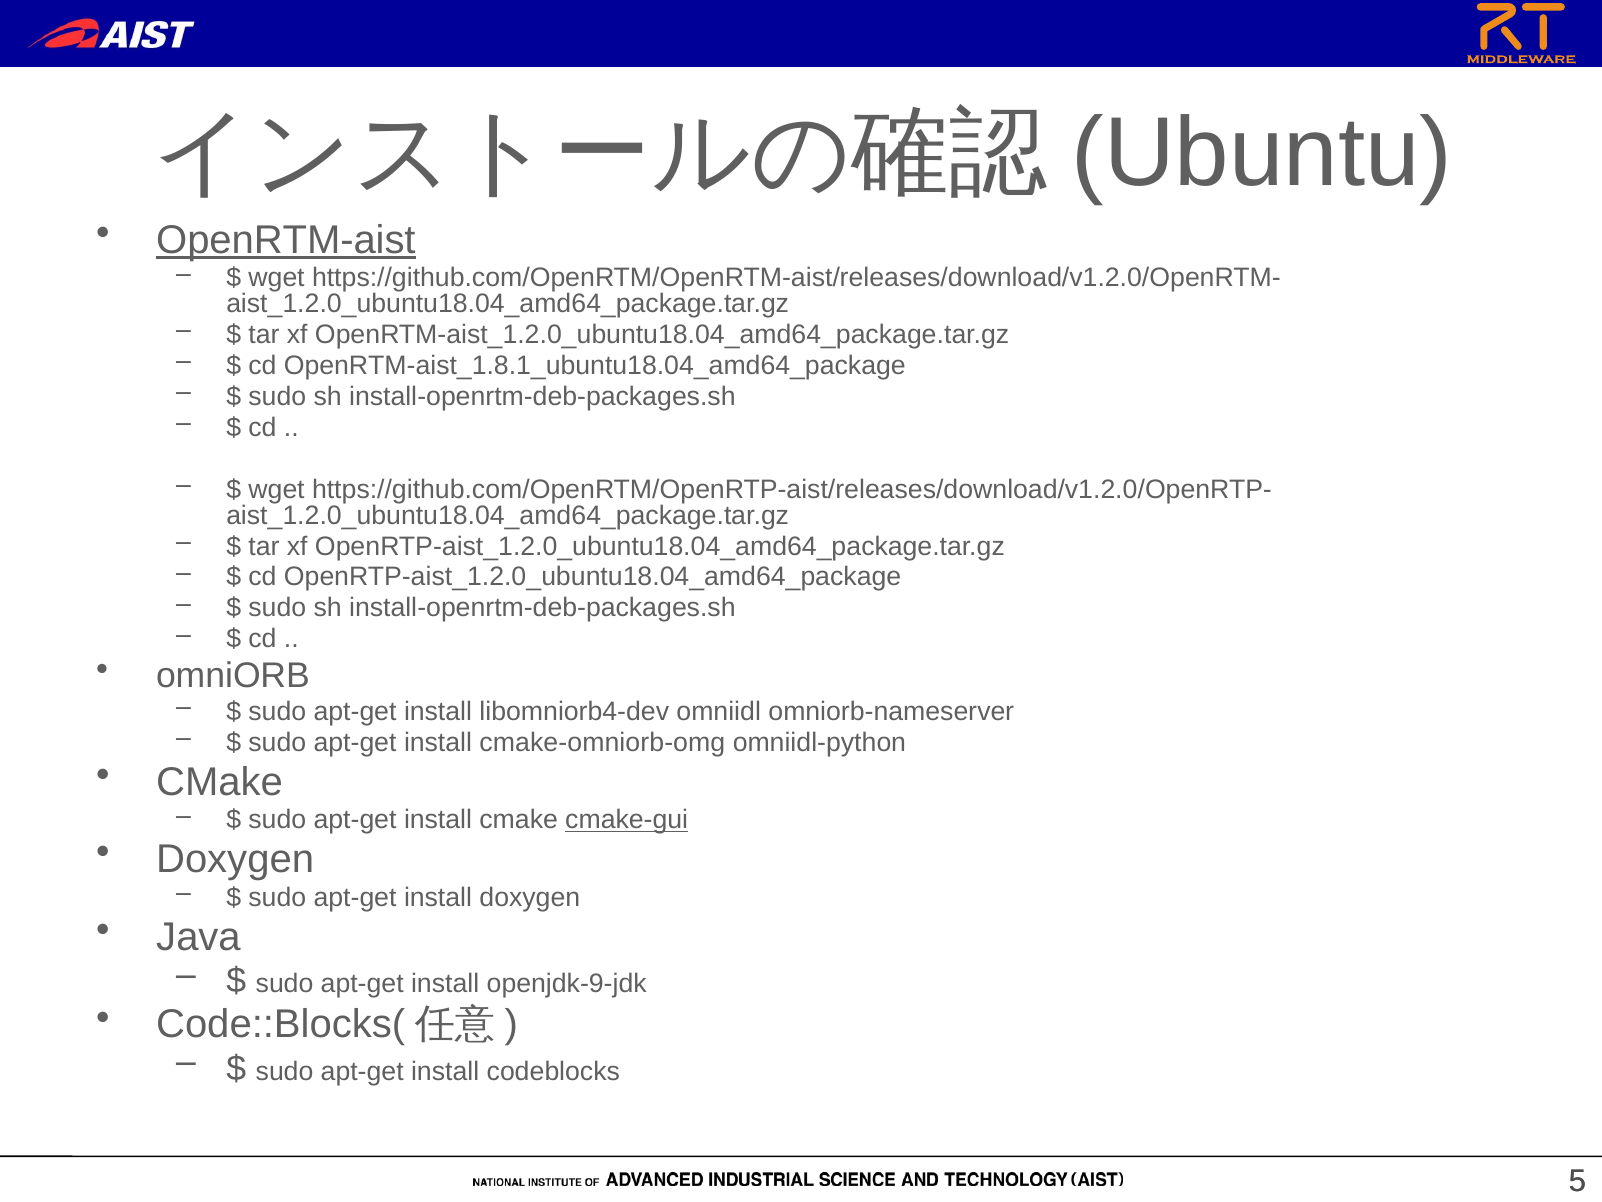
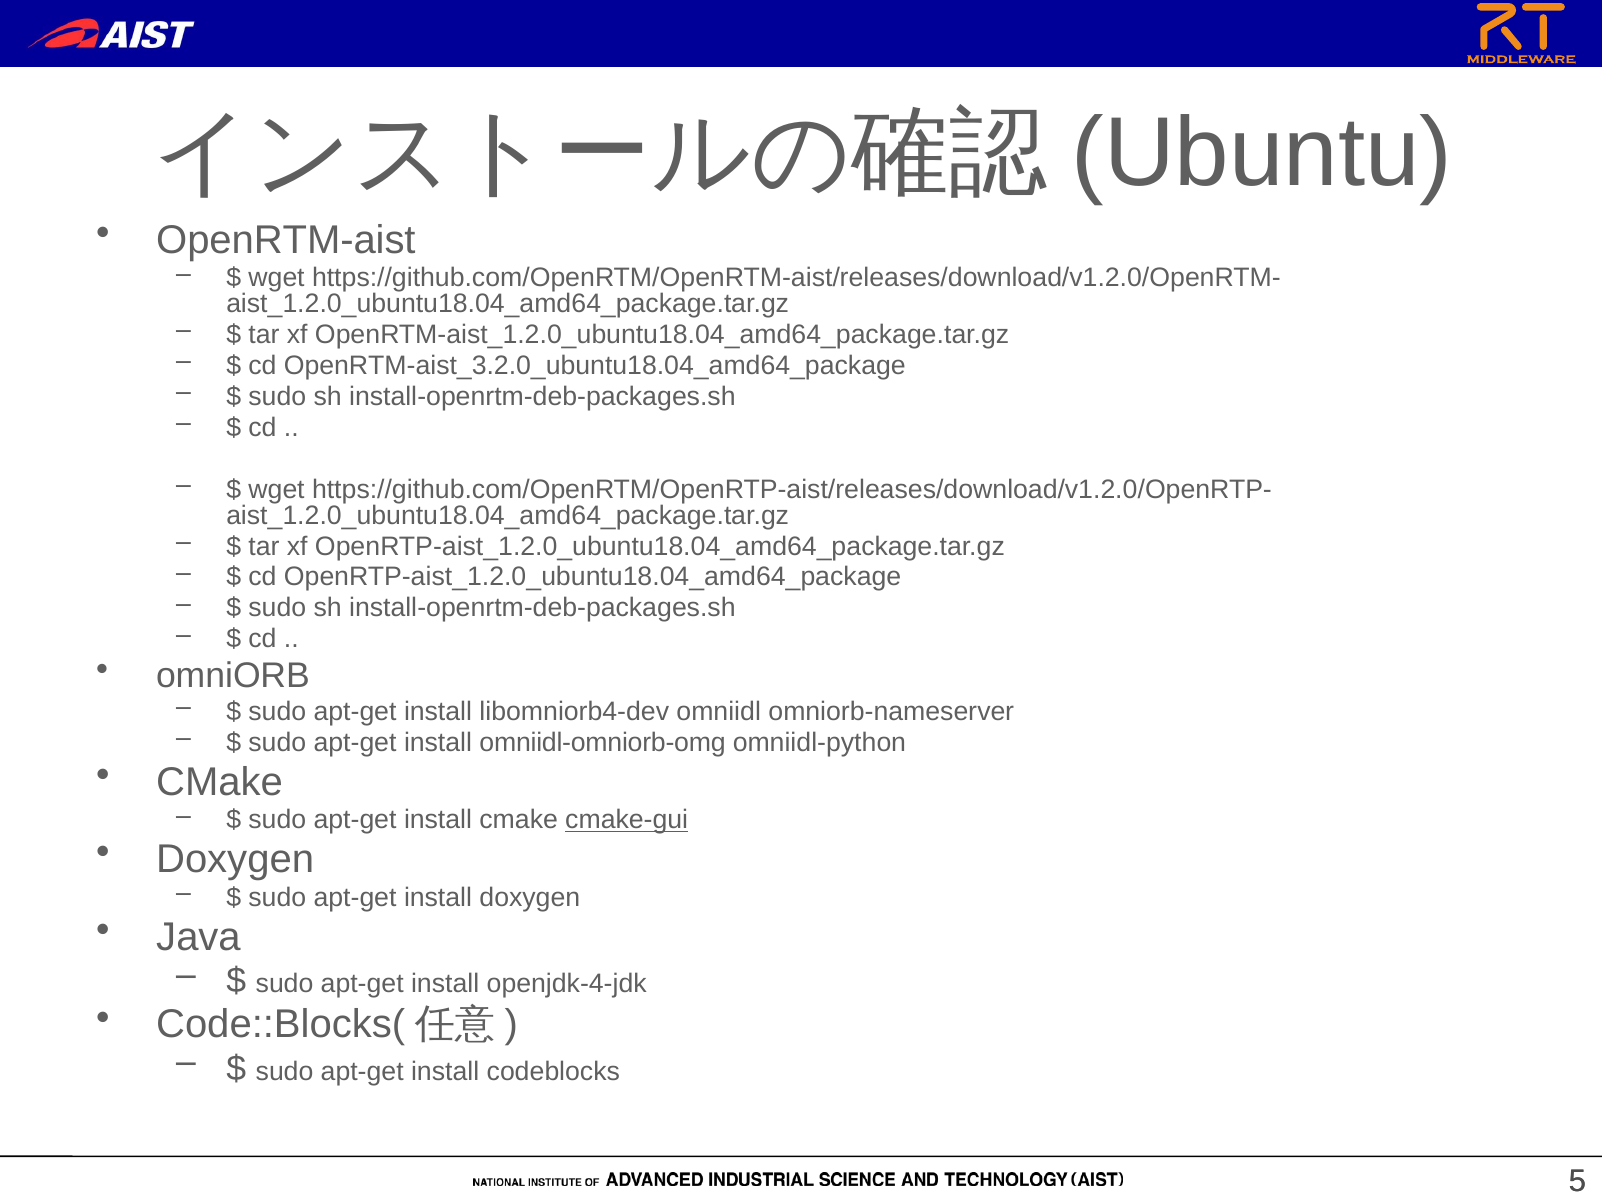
OpenRTM-aist underline: present -> none (286, 240)
OpenRTM-aist_1.8.1_ubuntu18.04_amd64_package: OpenRTM-aist_1.8.1_ubuntu18.04_amd64_package -> OpenRTM-aist_3.2.0_ubuntu18.04_amd64_package (595, 366)
cmake-omniorb-omg: cmake-omniorb-omg -> omniidl-omniorb-omg (603, 742)
openjdk-9-jdk: openjdk-9-jdk -> openjdk-4-jdk (567, 983)
